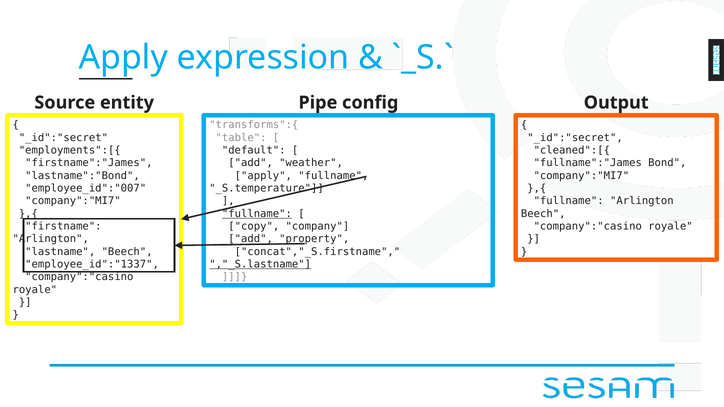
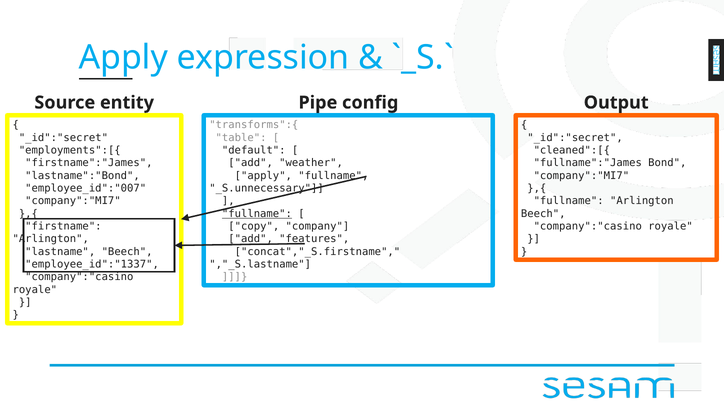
_S.temperature: _S.temperature -> _S.unnecessary (267, 188)
property: property -> features (314, 239)
,"_S.lastname underline: present -> none (260, 264)
